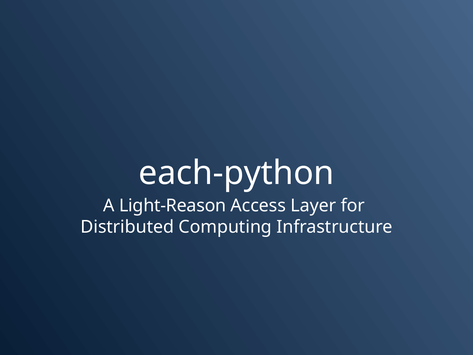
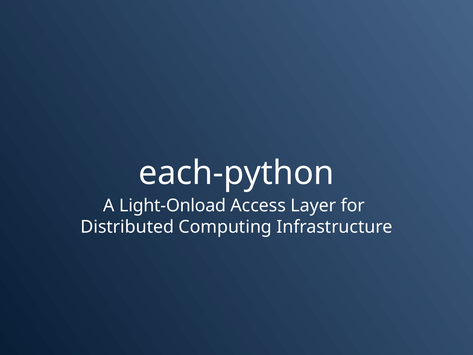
Light-Reason: Light-Reason -> Light-Onload (173, 205)
